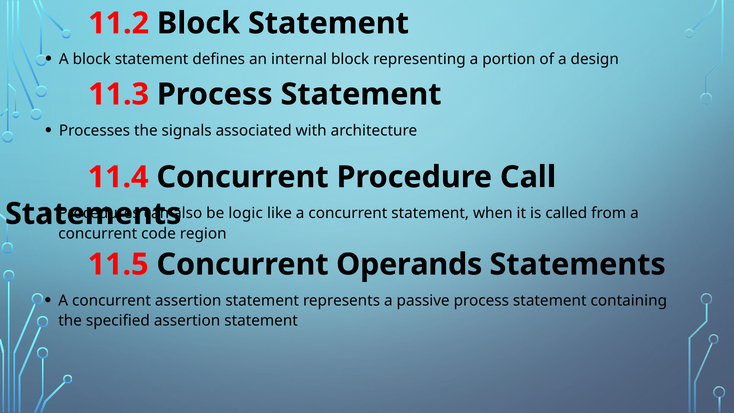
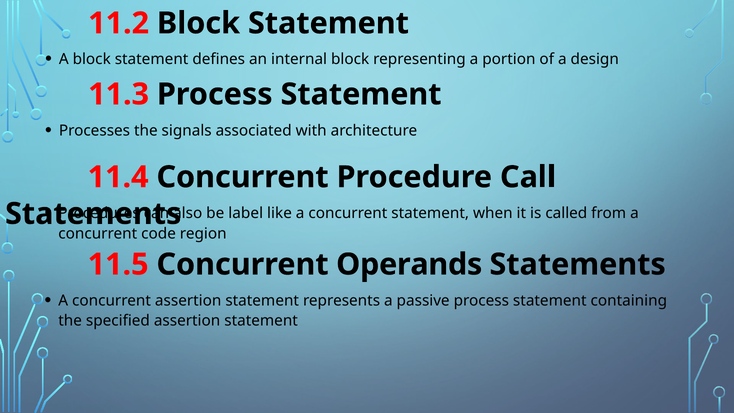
logic: logic -> label (246, 213)
